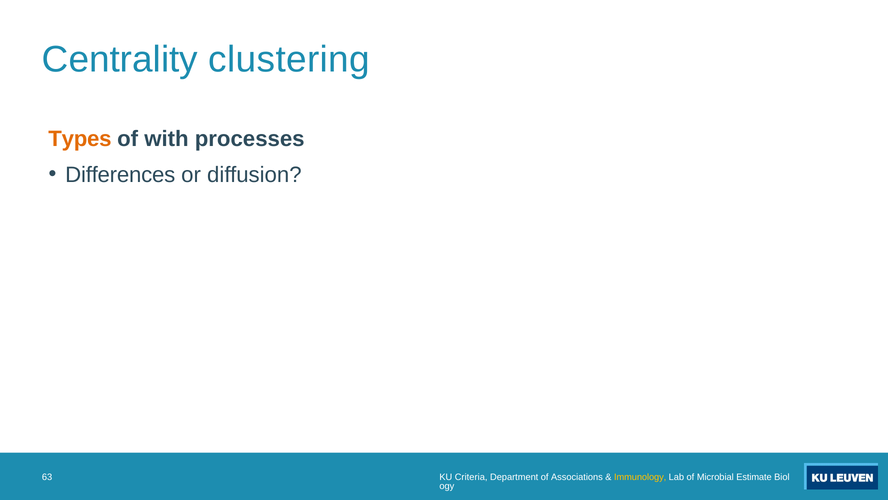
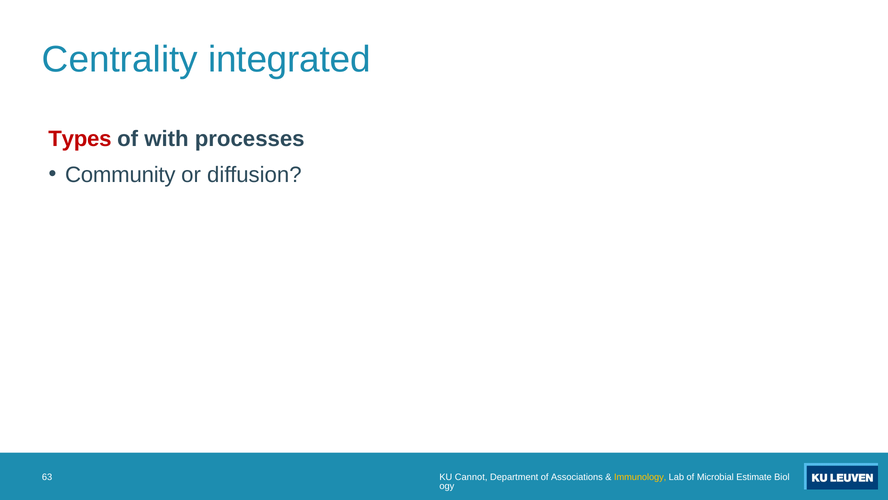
clustering: clustering -> integrated (289, 60)
Types colour: orange -> red (80, 139)
Differences: Differences -> Community (120, 175)
Criteria: Criteria -> Cannot (471, 477)
